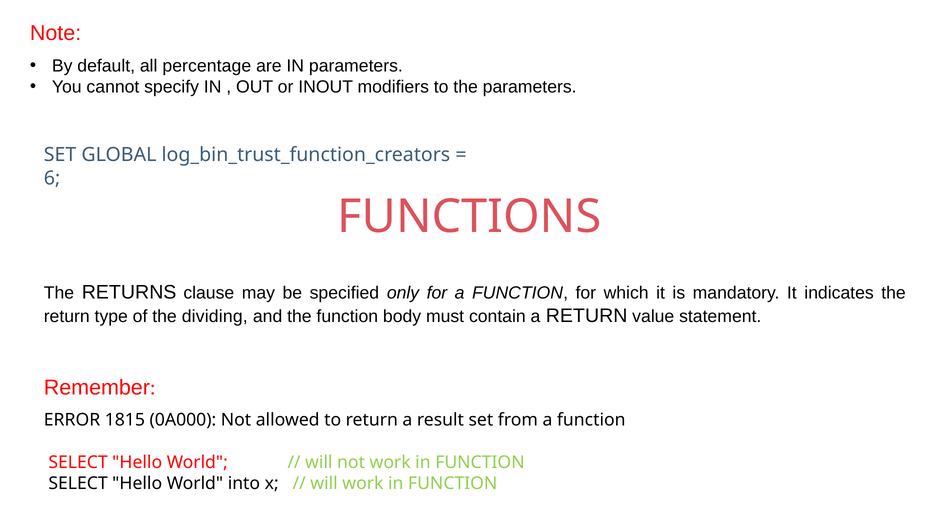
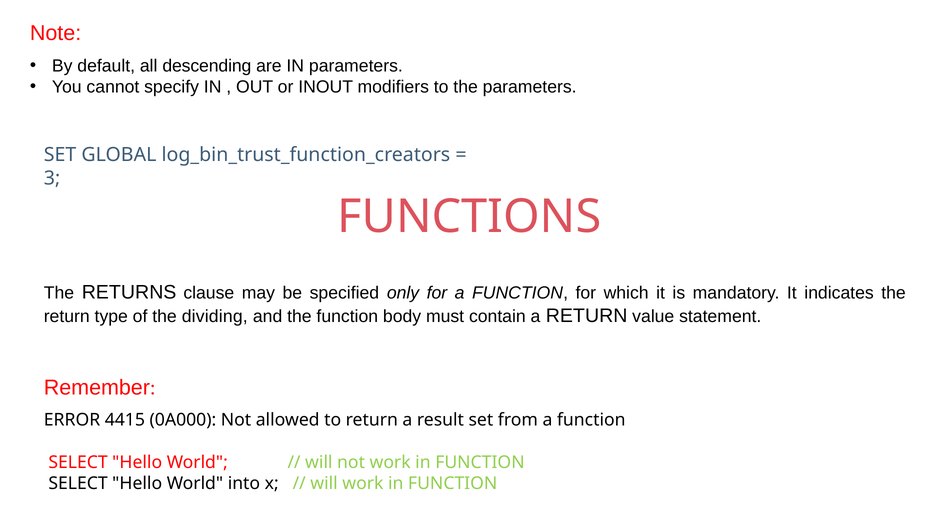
percentage: percentage -> descending (207, 66)
6: 6 -> 3 (52, 178)
1815: 1815 -> 4415 (125, 420)
